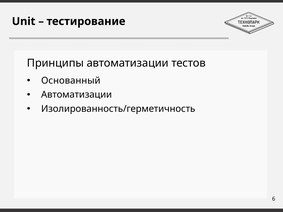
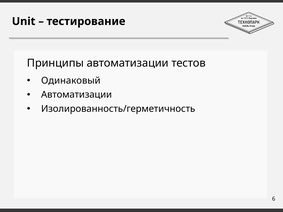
Основанный: Основанный -> Одинаковый (71, 81)
